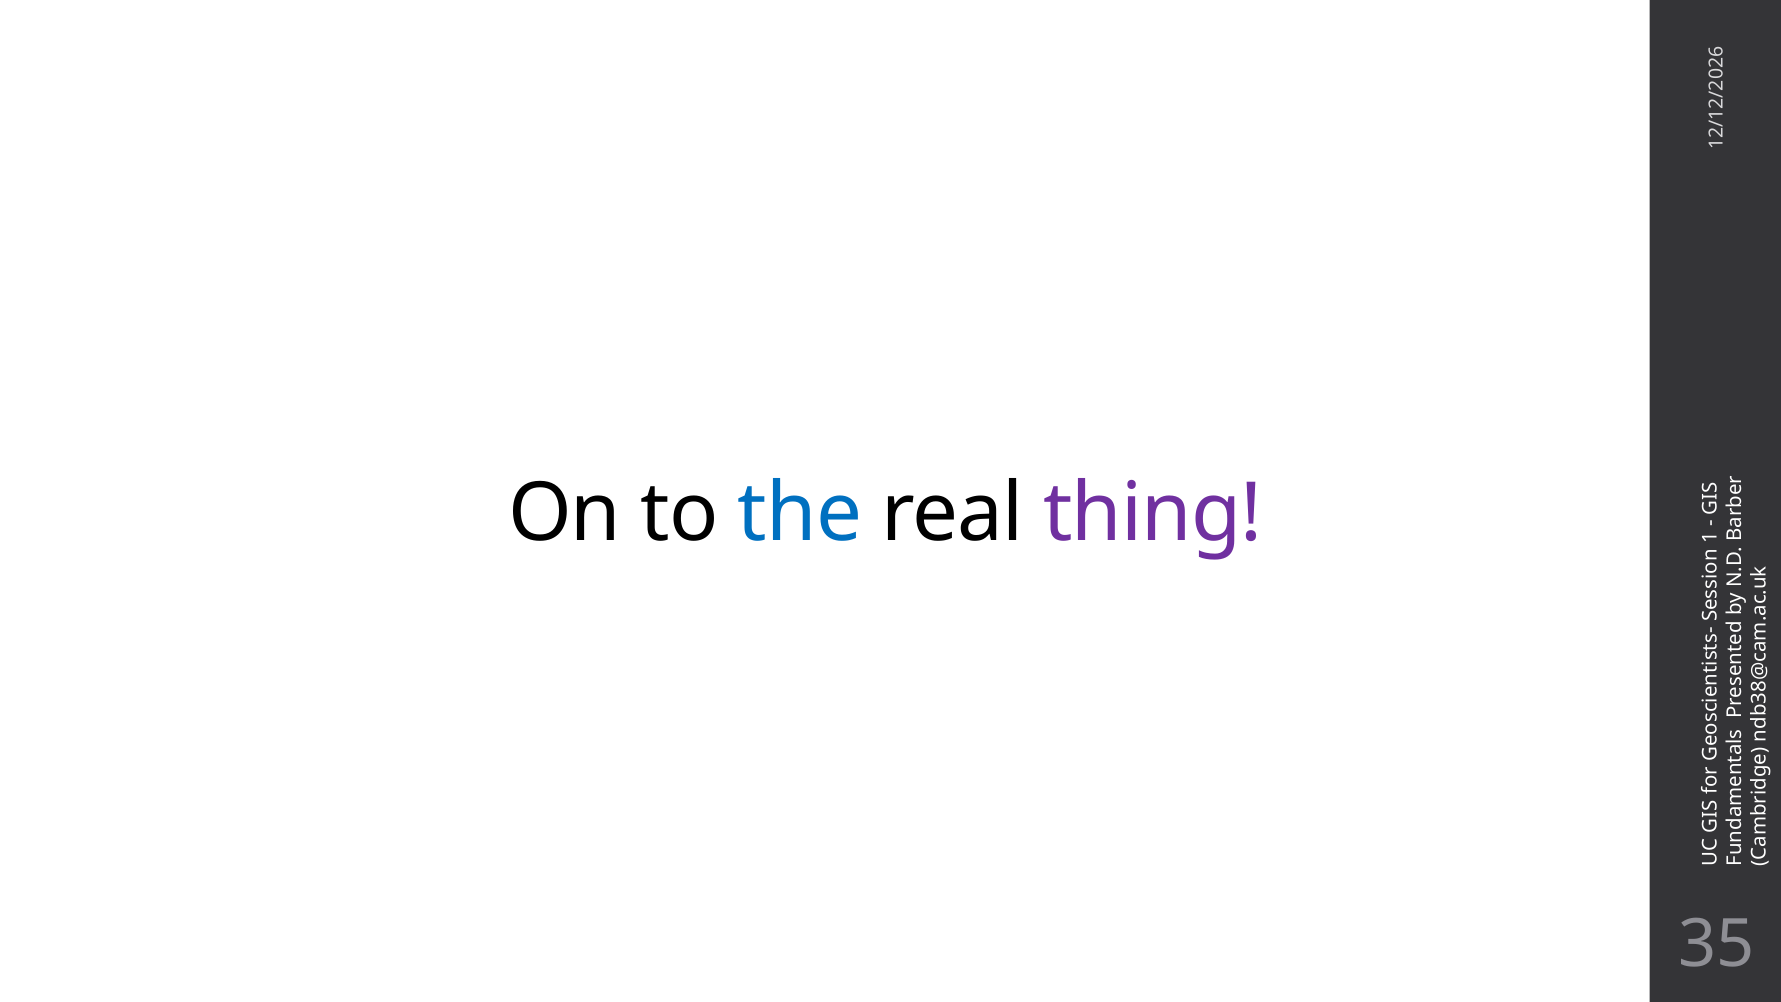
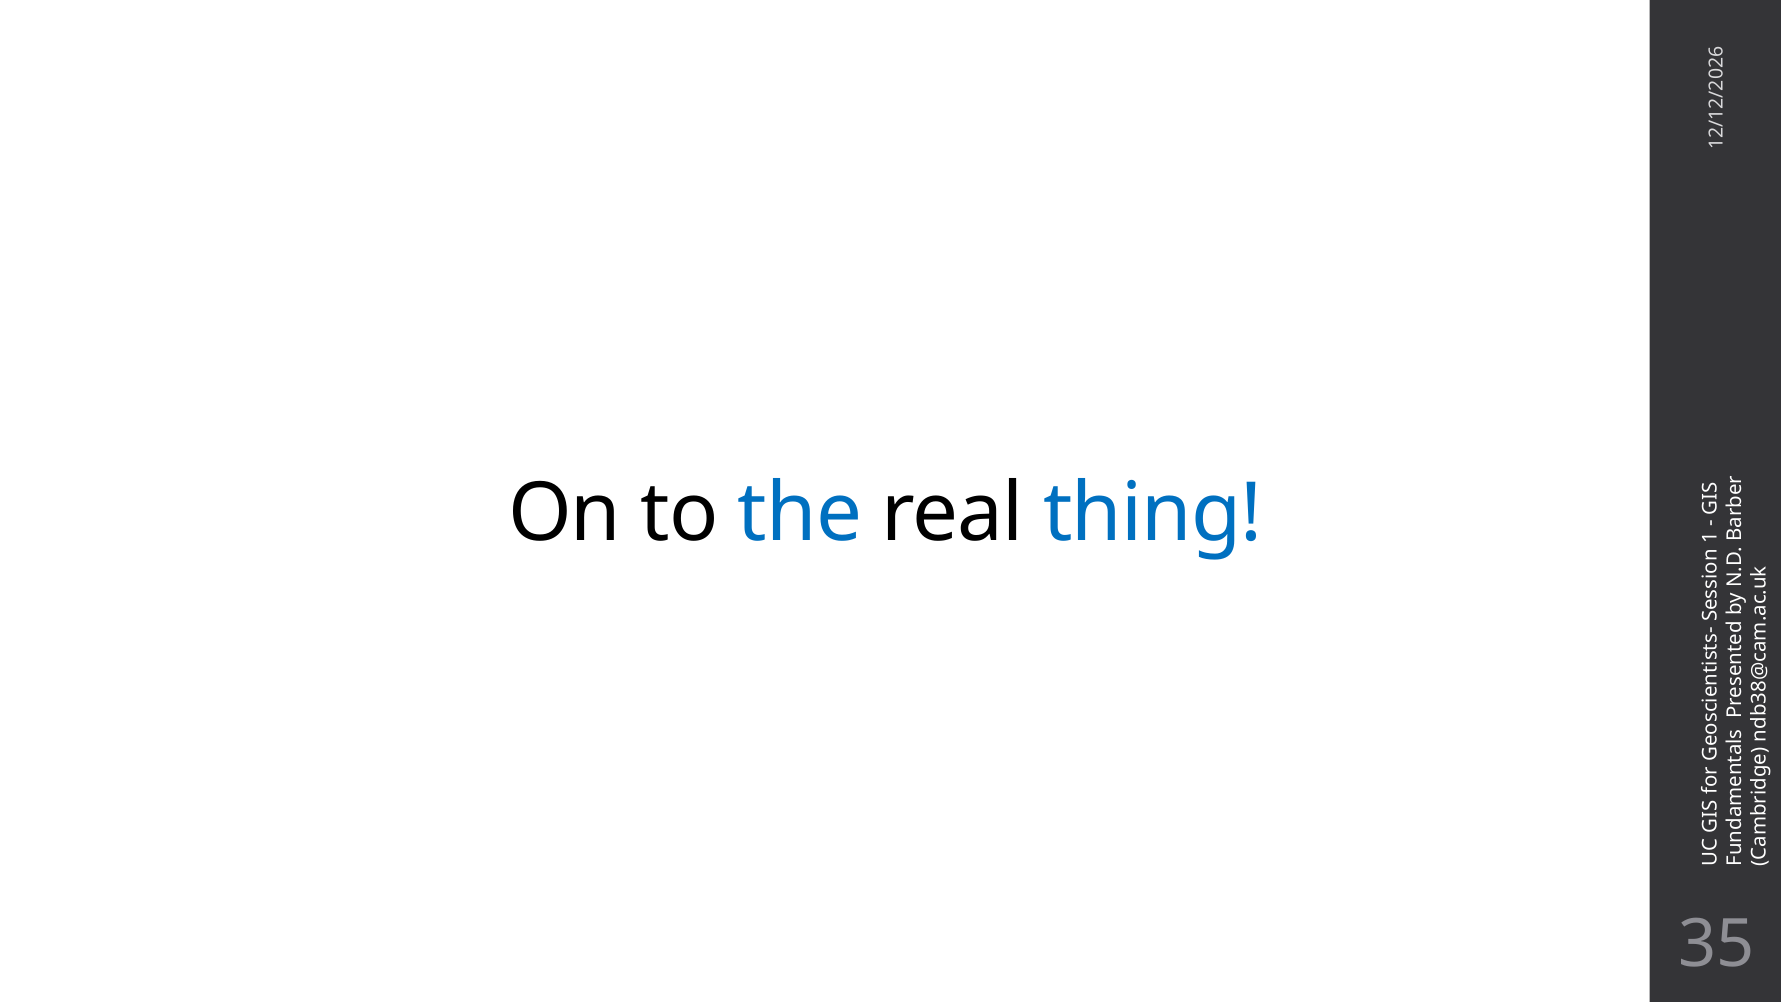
thing colour: purple -> blue (1153, 513)
